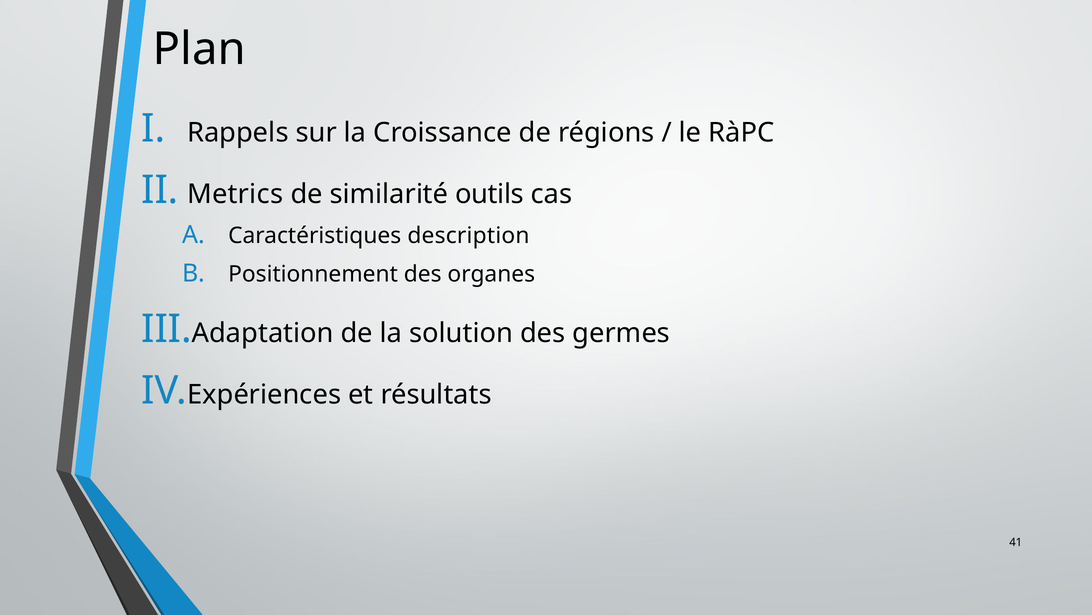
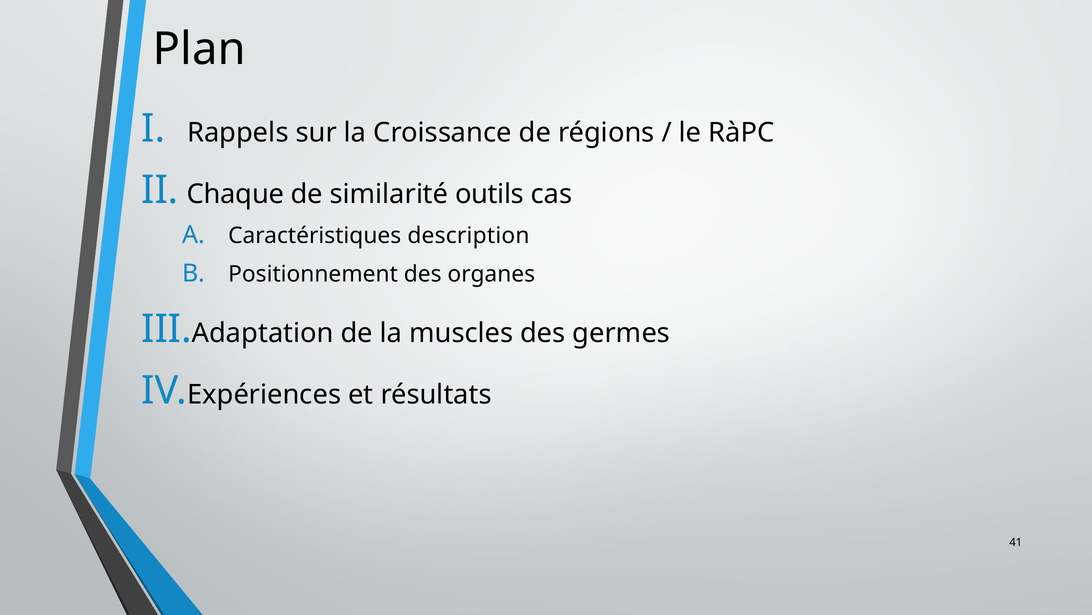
Metrics: Metrics -> Chaque (235, 194)
solution: solution -> muscles (461, 333)
